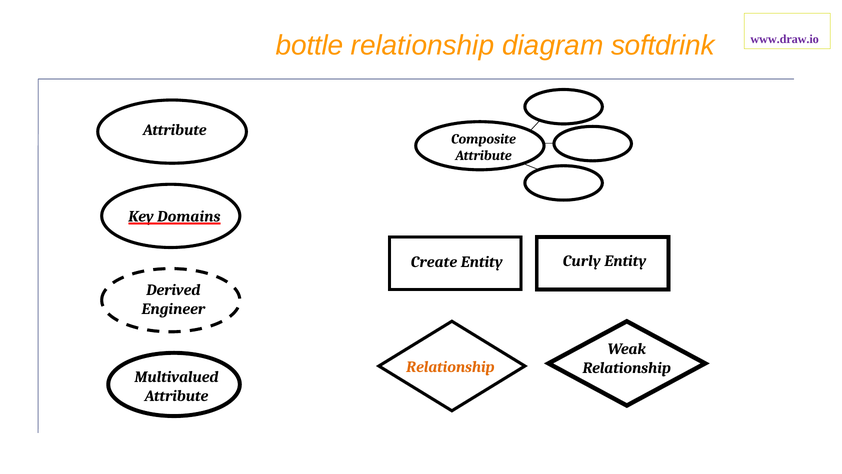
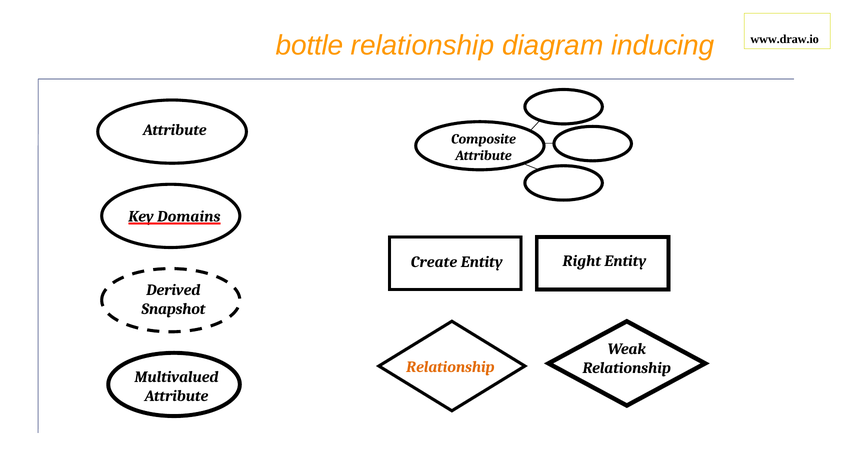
softdrink: softdrink -> inducing (663, 46)
www.draw.io colour: purple -> black (785, 39)
Curly: Curly -> Right (582, 261)
Engineer: Engineer -> Snapshot (173, 309)
